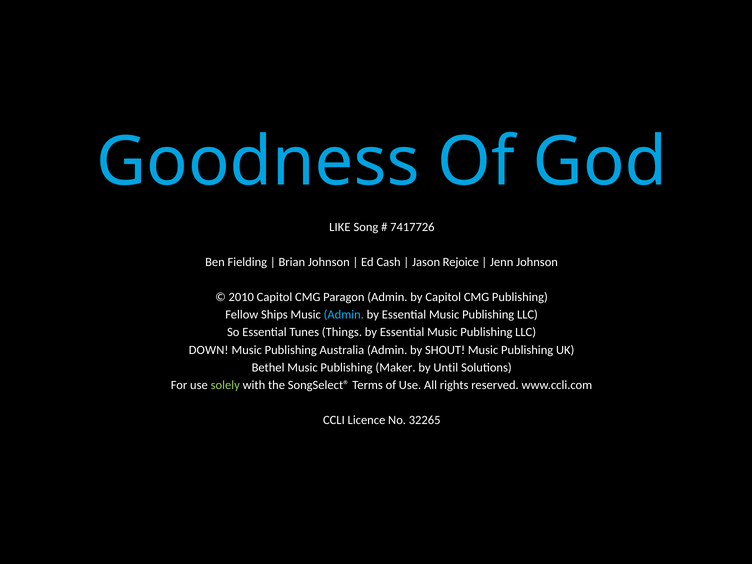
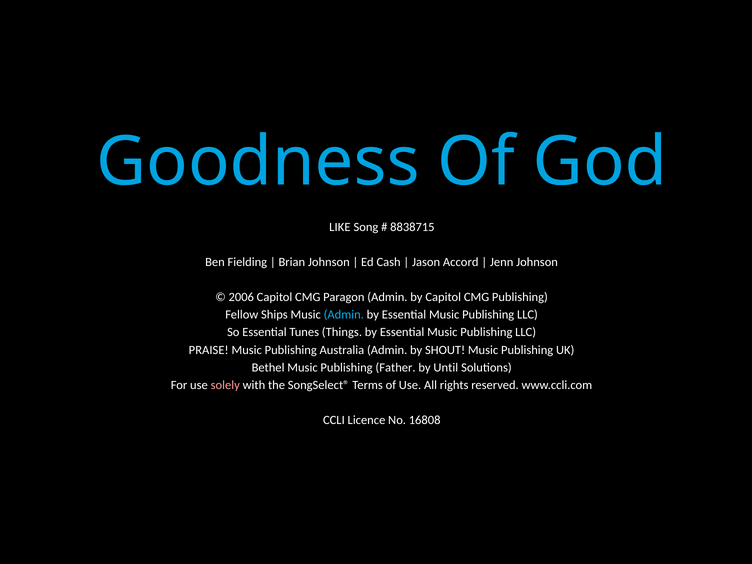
7417726: 7417726 -> 8838715 (412, 227)
Rejoice: Rejoice -> Accord (461, 262)
2010: 2010 -> 2006 (241, 297)
DOWN: DOWN -> PRAISE (209, 350)
Maker: Maker -> Father (396, 367)
solely colour: light green -> pink (225, 385)
32265: 32265 -> 16808 (425, 420)
